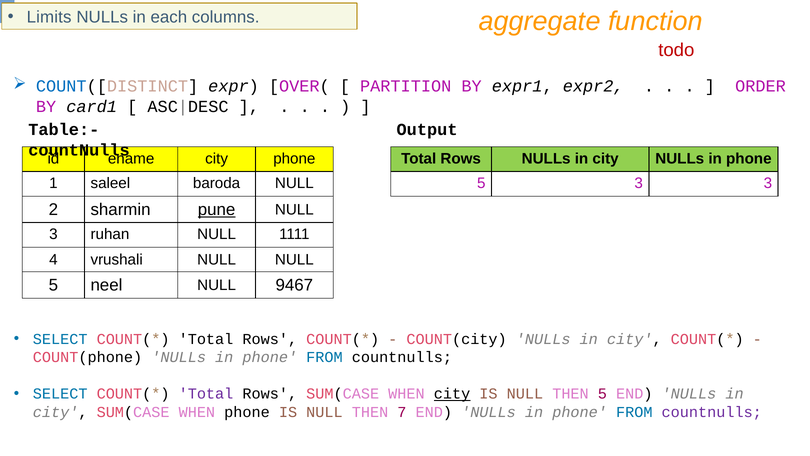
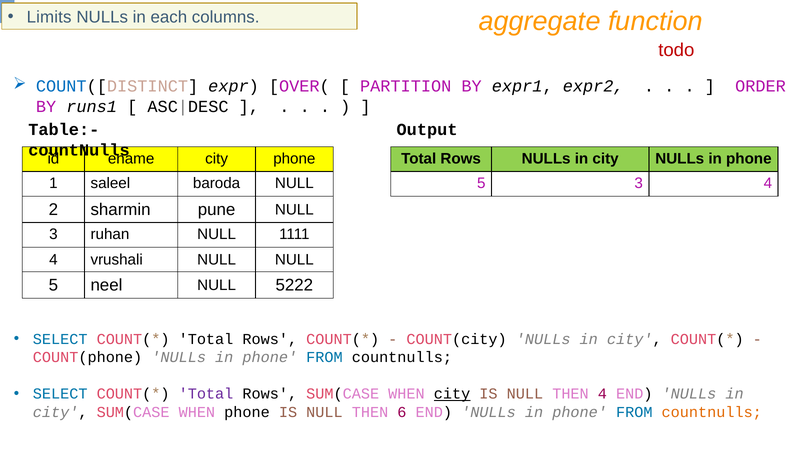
card1: card1 -> runs1 (92, 107)
3 3: 3 -> 4 (768, 183)
pune underline: present -> none (217, 209)
9467: 9467 -> 5222 (294, 285)
THEN 5: 5 -> 4 (602, 394)
7: 7 -> 6 (402, 412)
countnulls colour: purple -> orange (712, 412)
